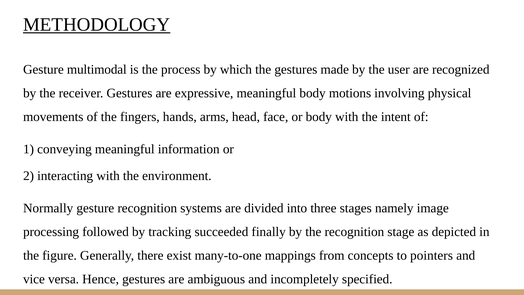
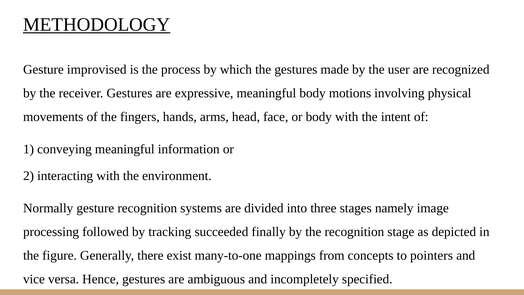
multimodal: multimodal -> improvised (97, 70)
